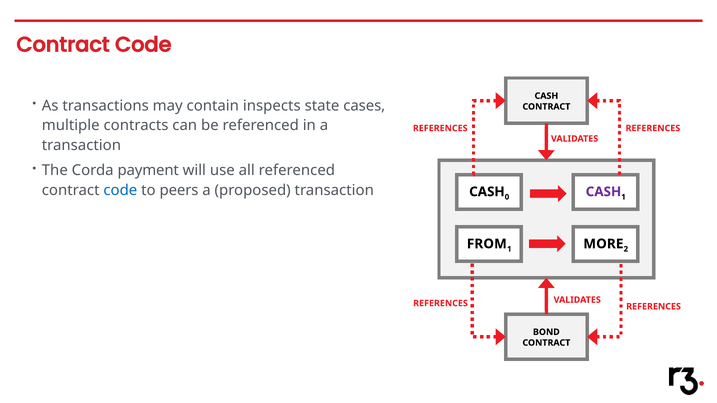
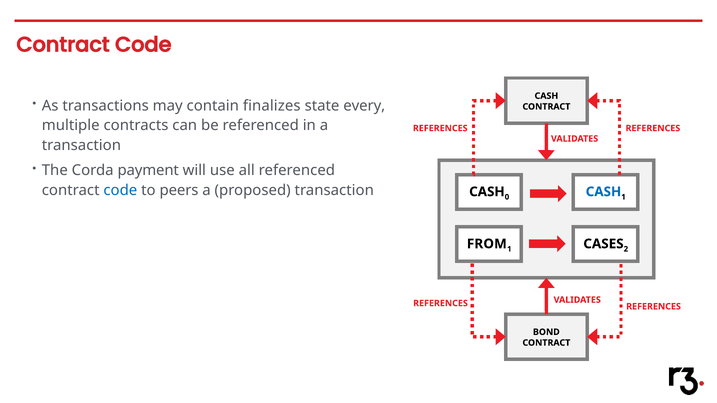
inspects: inspects -> finalizes (272, 106)
cases: cases -> every (364, 106)
CASH colour: purple -> blue (603, 192)
MORE: MORE -> CASES (603, 244)
